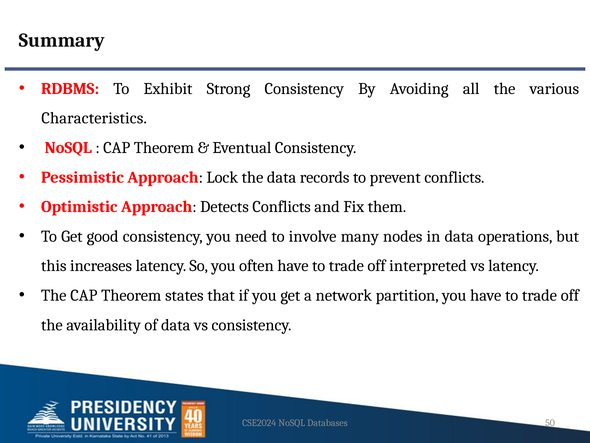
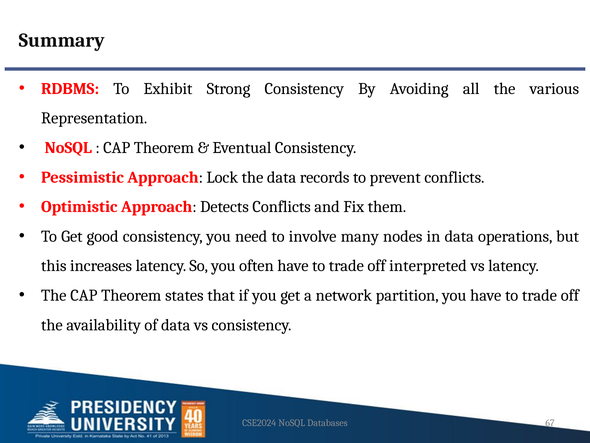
Characteristics: Characteristics -> Representation (94, 118)
50: 50 -> 67 (550, 423)
